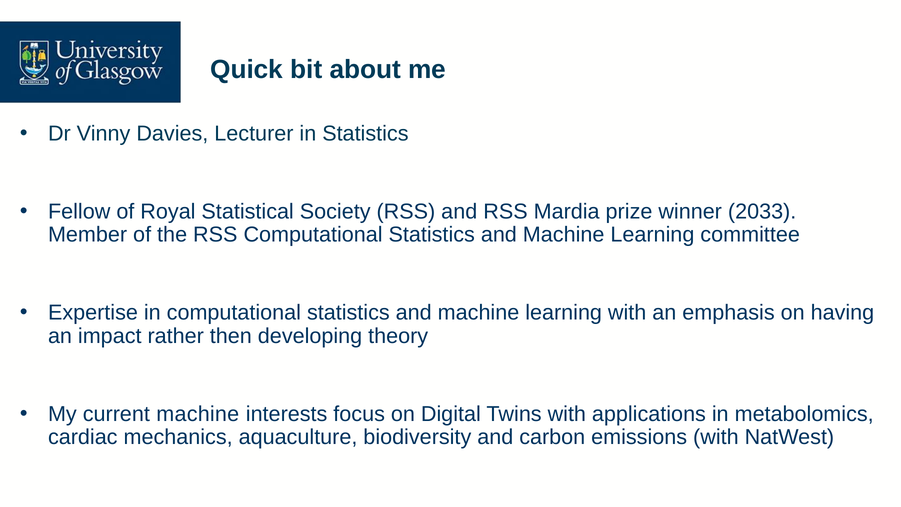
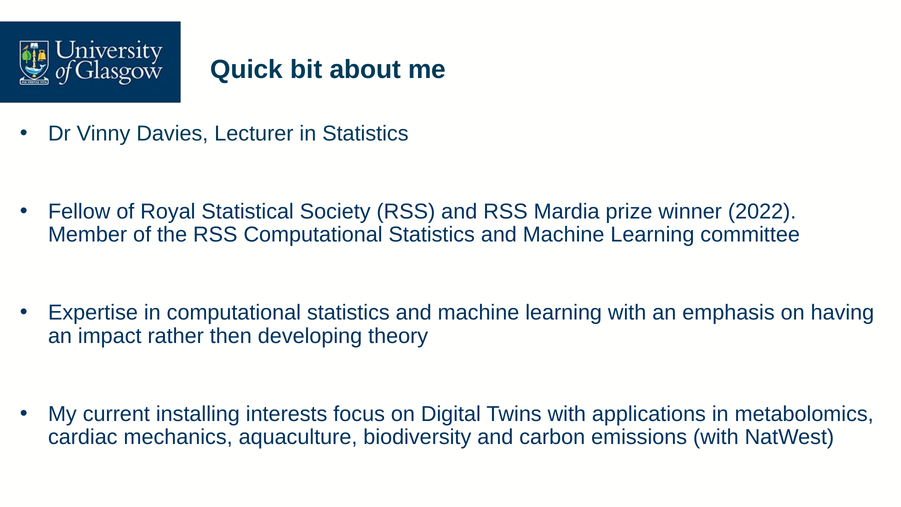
2033: 2033 -> 2022 (762, 211)
current machine: machine -> installing (198, 414)
